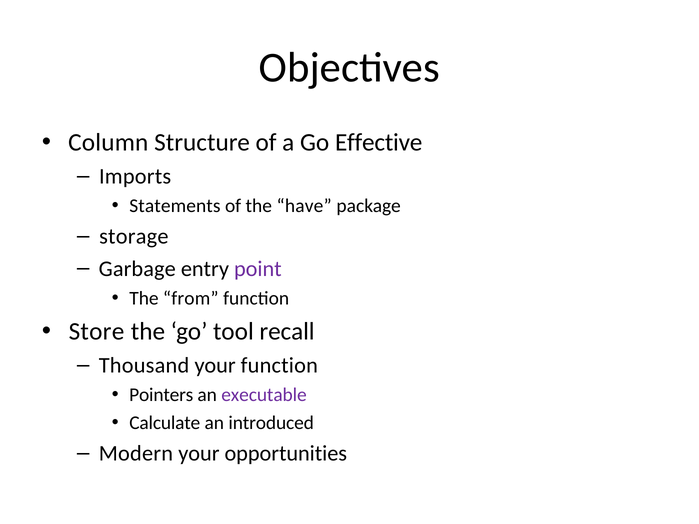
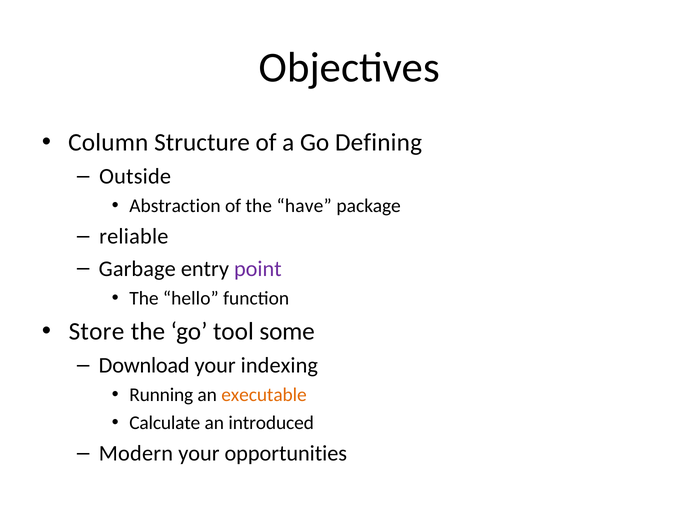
Effective: Effective -> Defining (379, 143)
Imports: Imports -> Outside (135, 176)
Statements: Statements -> Abstraction (175, 206)
storage: storage -> reliable (134, 237)
from: from -> hello (191, 298)
recall: recall -> some (287, 332)
Thousand: Thousand -> Download (144, 366)
your function: function -> indexing (279, 366)
Pointers: Pointers -> Running (161, 395)
executable colour: purple -> orange (264, 395)
